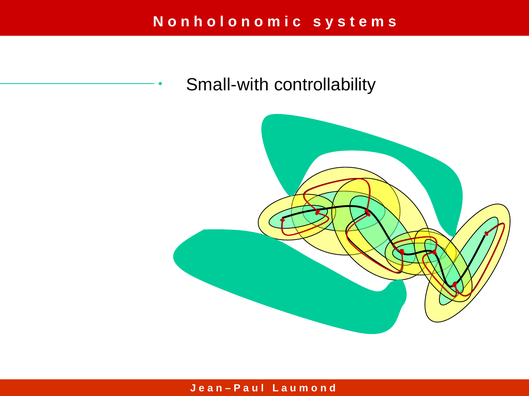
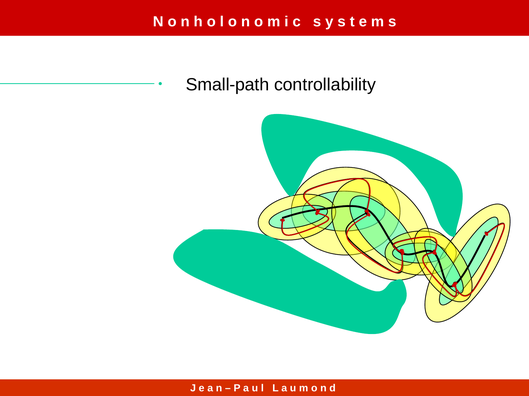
Small-with: Small-with -> Small-path (228, 85)
